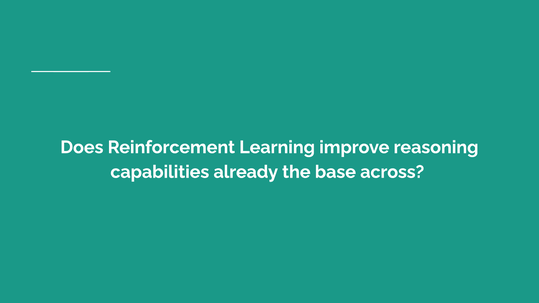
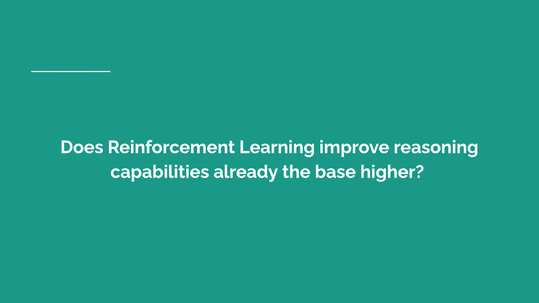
across: across -> higher (392, 172)
